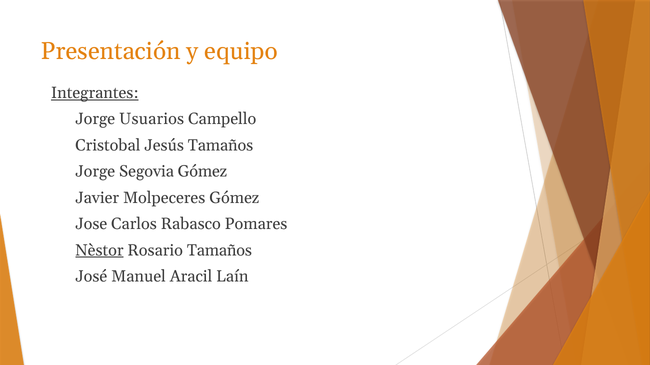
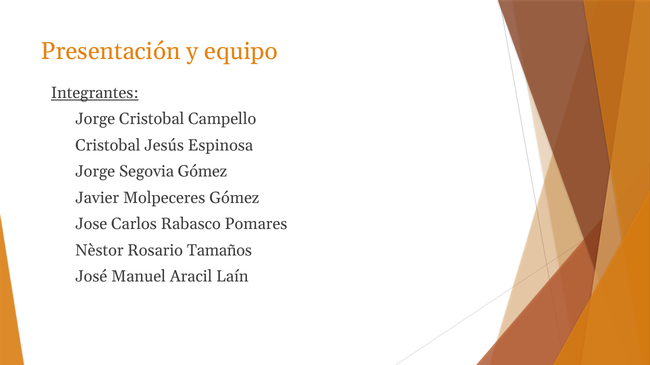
Jorge Usuarios: Usuarios -> Cristobal (152, 119)
Jesús Tamaños: Tamaños -> Espinosa (220, 146)
Nèstor underline: present -> none (99, 251)
